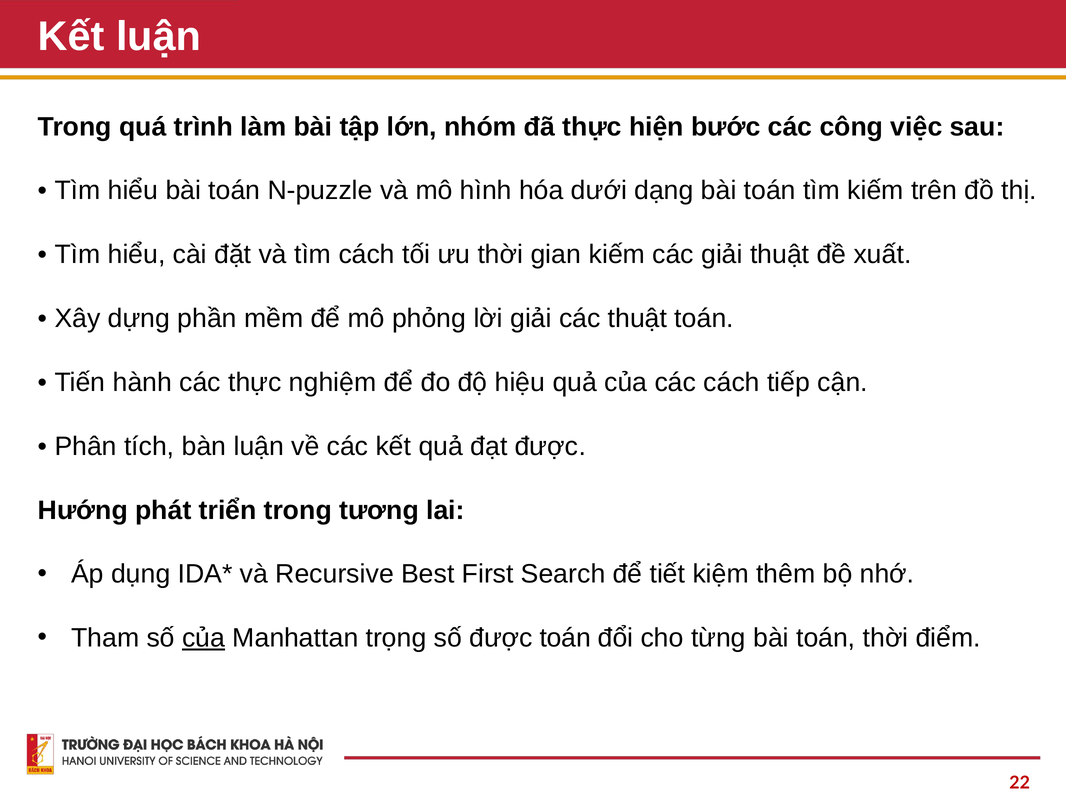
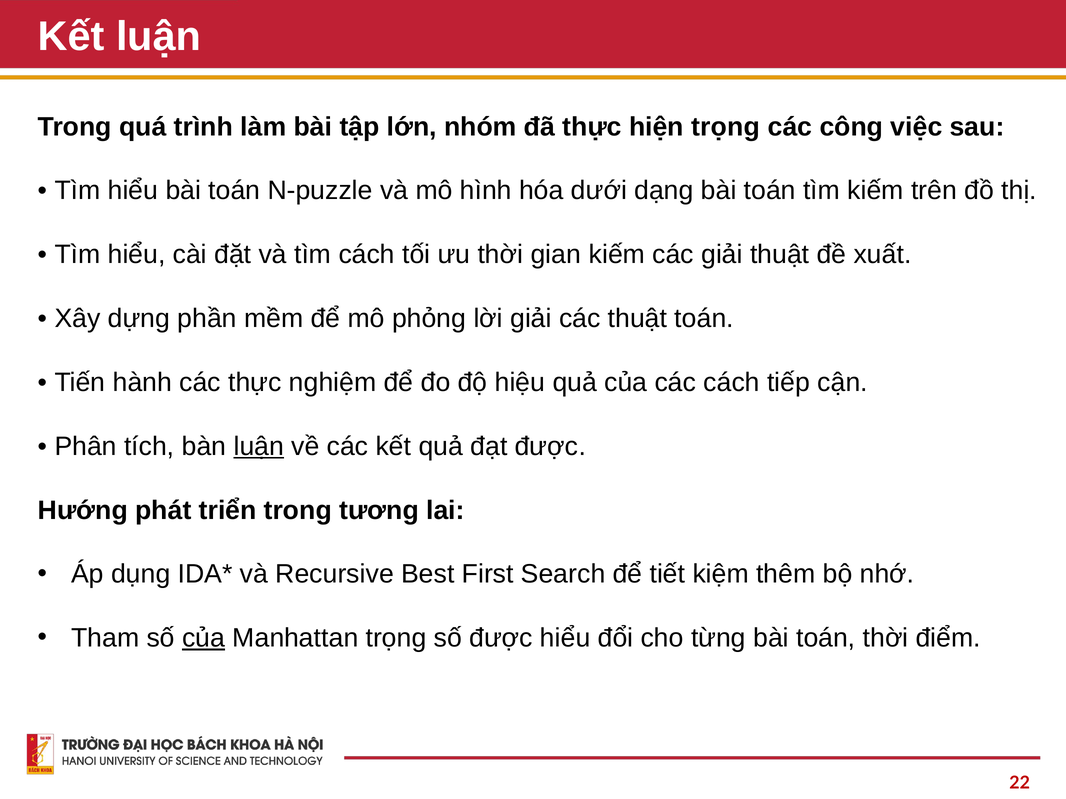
hiện bước: bước -> trọng (726, 127)
luận underline: none -> present (259, 447)
được toán: toán -> hiểu (565, 638)
